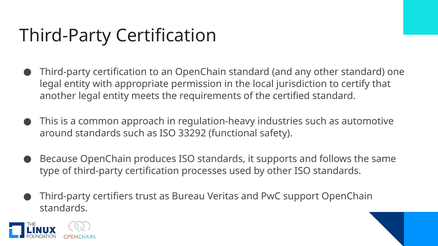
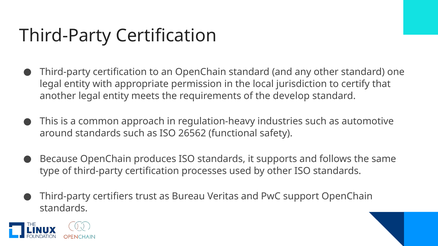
certified: certified -> develop (291, 96)
33292: 33292 -> 26562 (192, 134)
